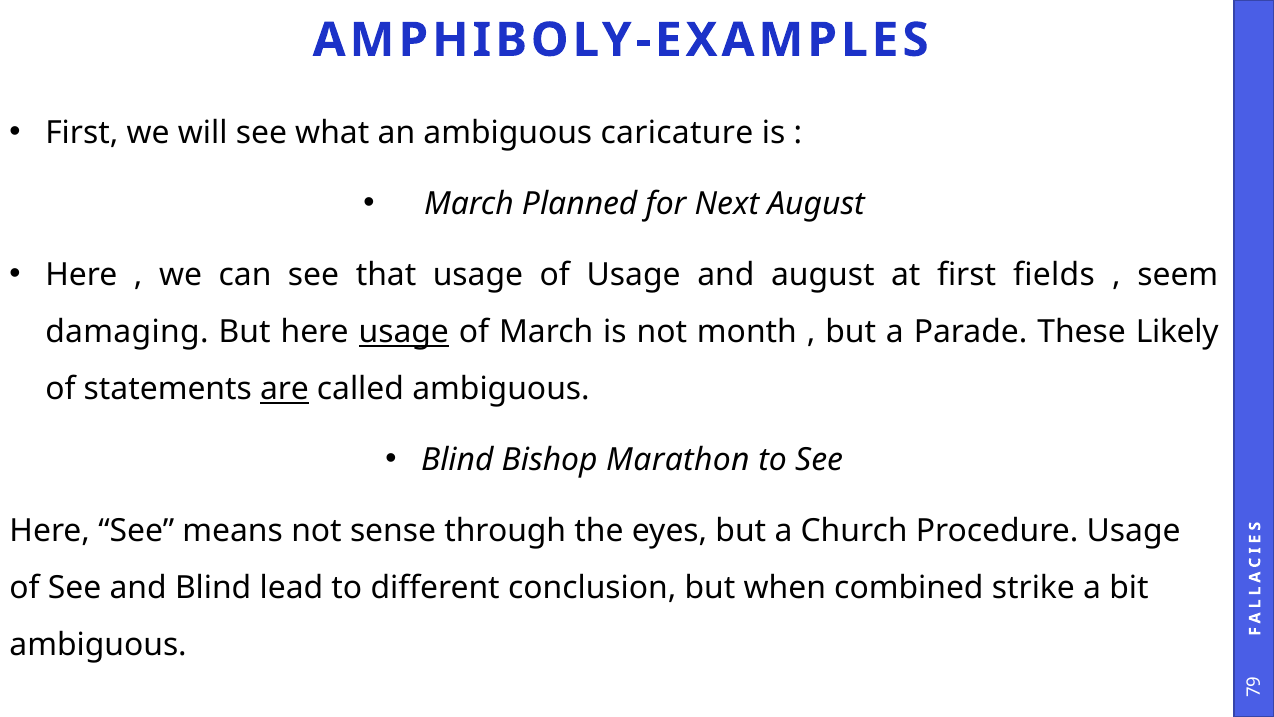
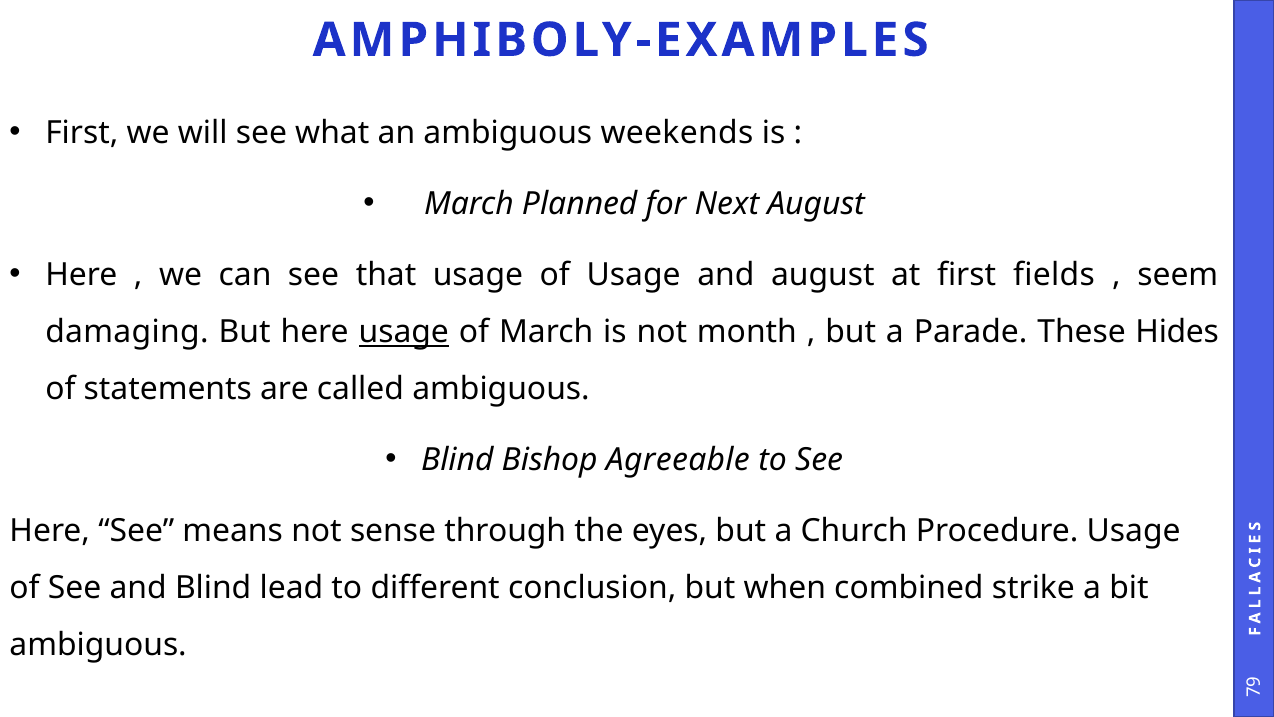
caricature: caricature -> weekends (677, 133)
Likely: Likely -> Hides (1177, 332)
are underline: present -> none (285, 389)
Marathon: Marathon -> Agreeable (678, 460)
